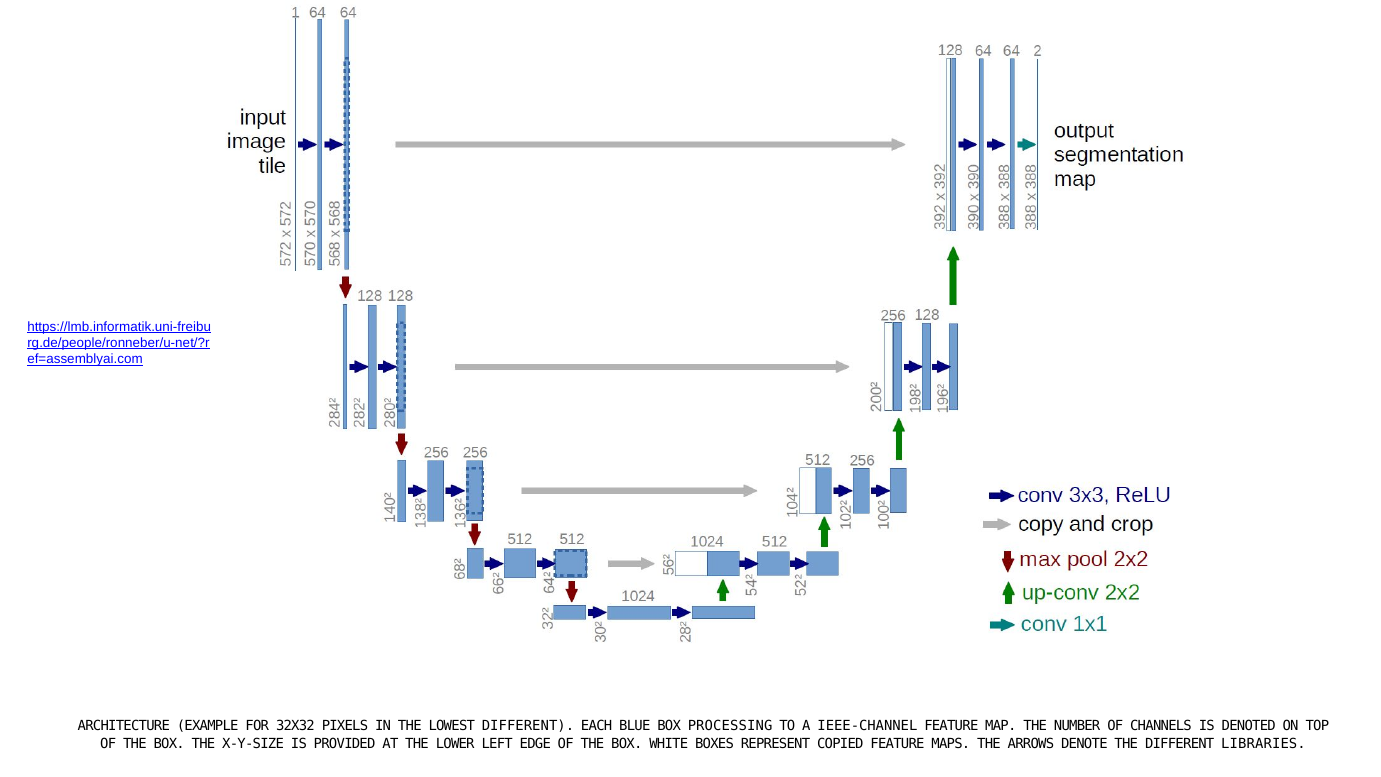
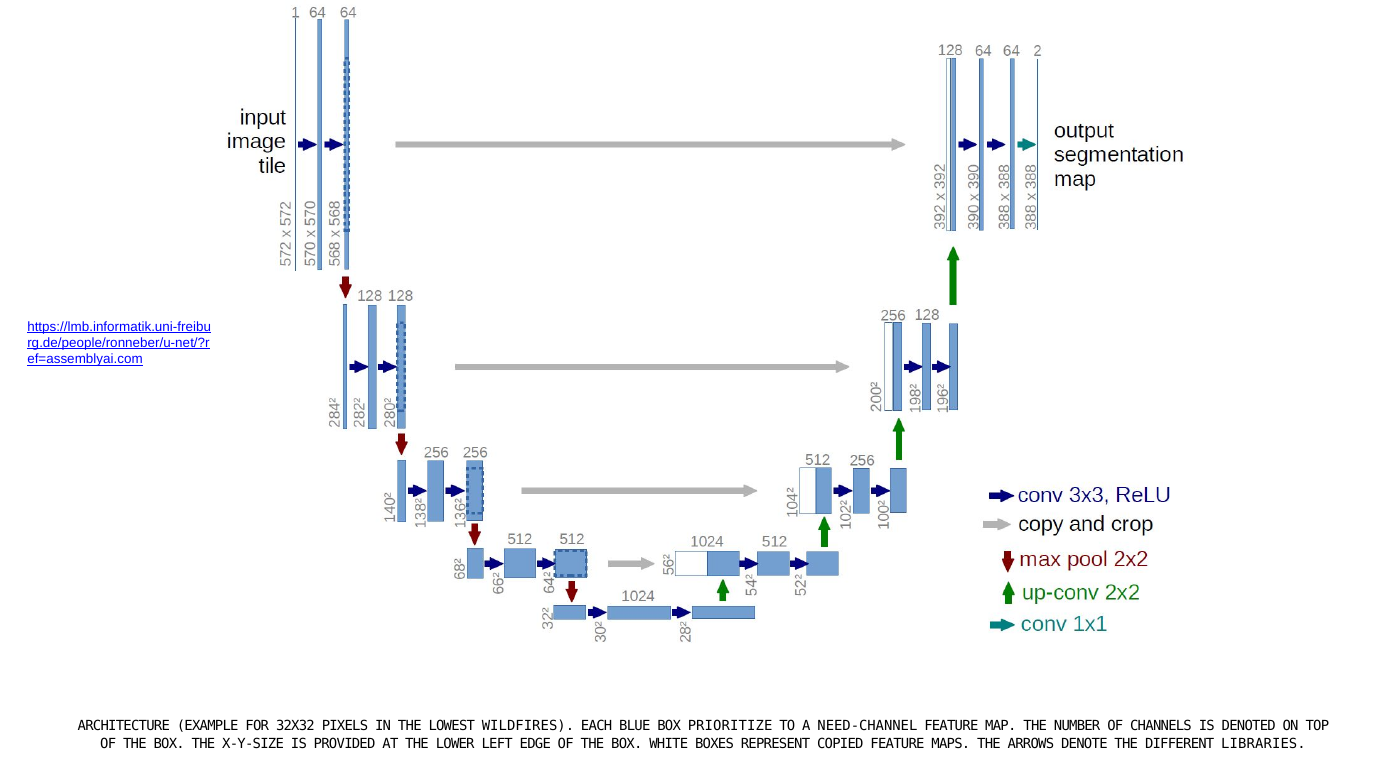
LOWEST DIFFERENT: DIFFERENT -> WILDFIRES (528, 726)
PROCESSING: PROCESSING -> PRIORITIZE (730, 726)
IEEE-CHANNEL: IEEE-CHANNEL -> NEED-CHANNEL (867, 726)
